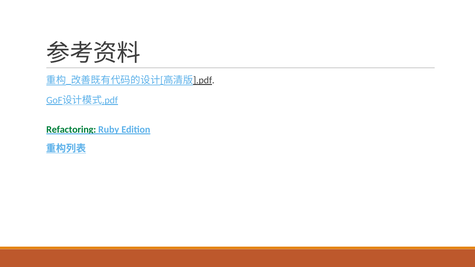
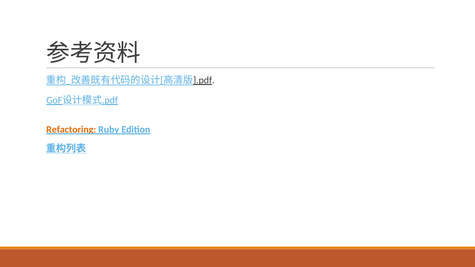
Refactoring colour: green -> orange (71, 130)
